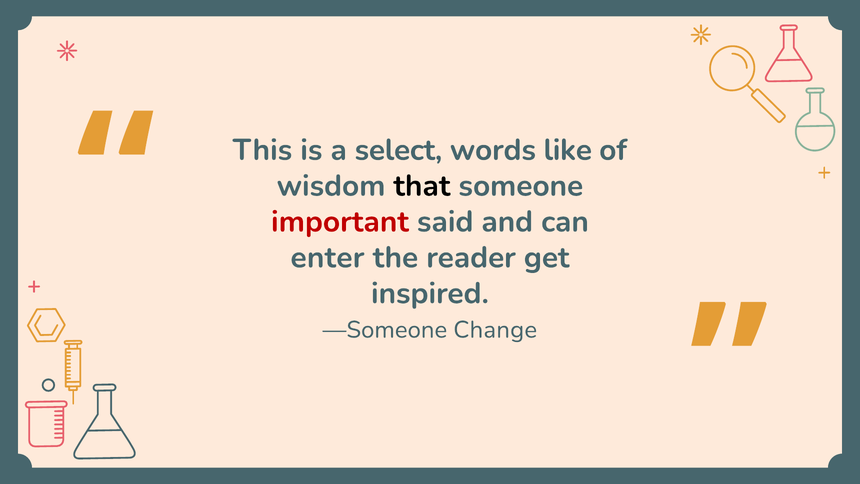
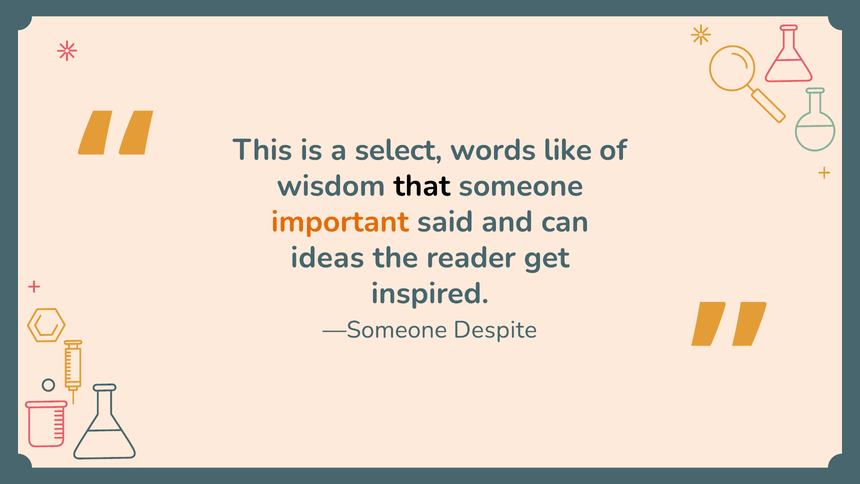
important colour: red -> orange (340, 221)
enter: enter -> ideas (327, 257)
Change: Change -> Despite (495, 330)
